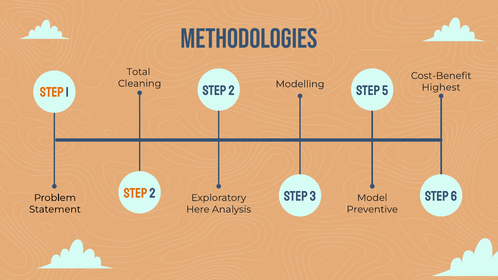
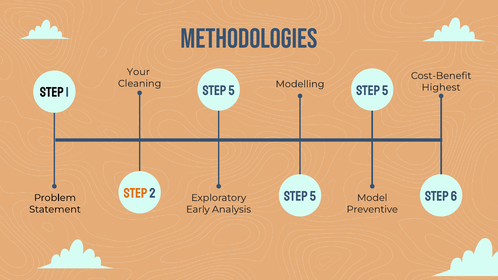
Total: Total -> Your (138, 72)
Step colour: orange -> black (52, 92)
1 Step 2: 2 -> 5 (232, 91)
3: 3 -> 5 (313, 196)
Here: Here -> Early (198, 209)
